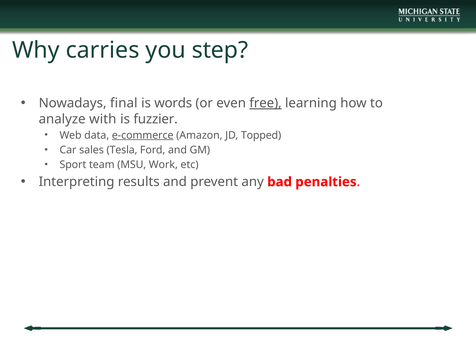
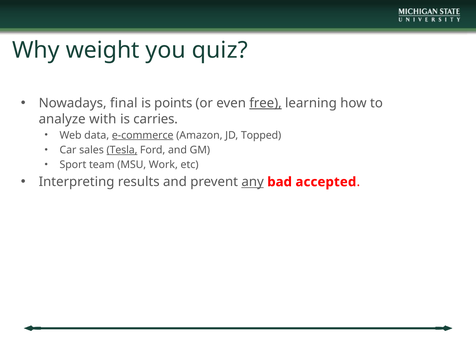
carries: carries -> weight (103, 50)
step: step -> quiz (220, 50)
words: words -> points (173, 103)
fuzzier: fuzzier -> carries (156, 119)
Tesla underline: none -> present (122, 150)
any underline: none -> present (253, 182)
penalties: penalties -> accepted (326, 182)
